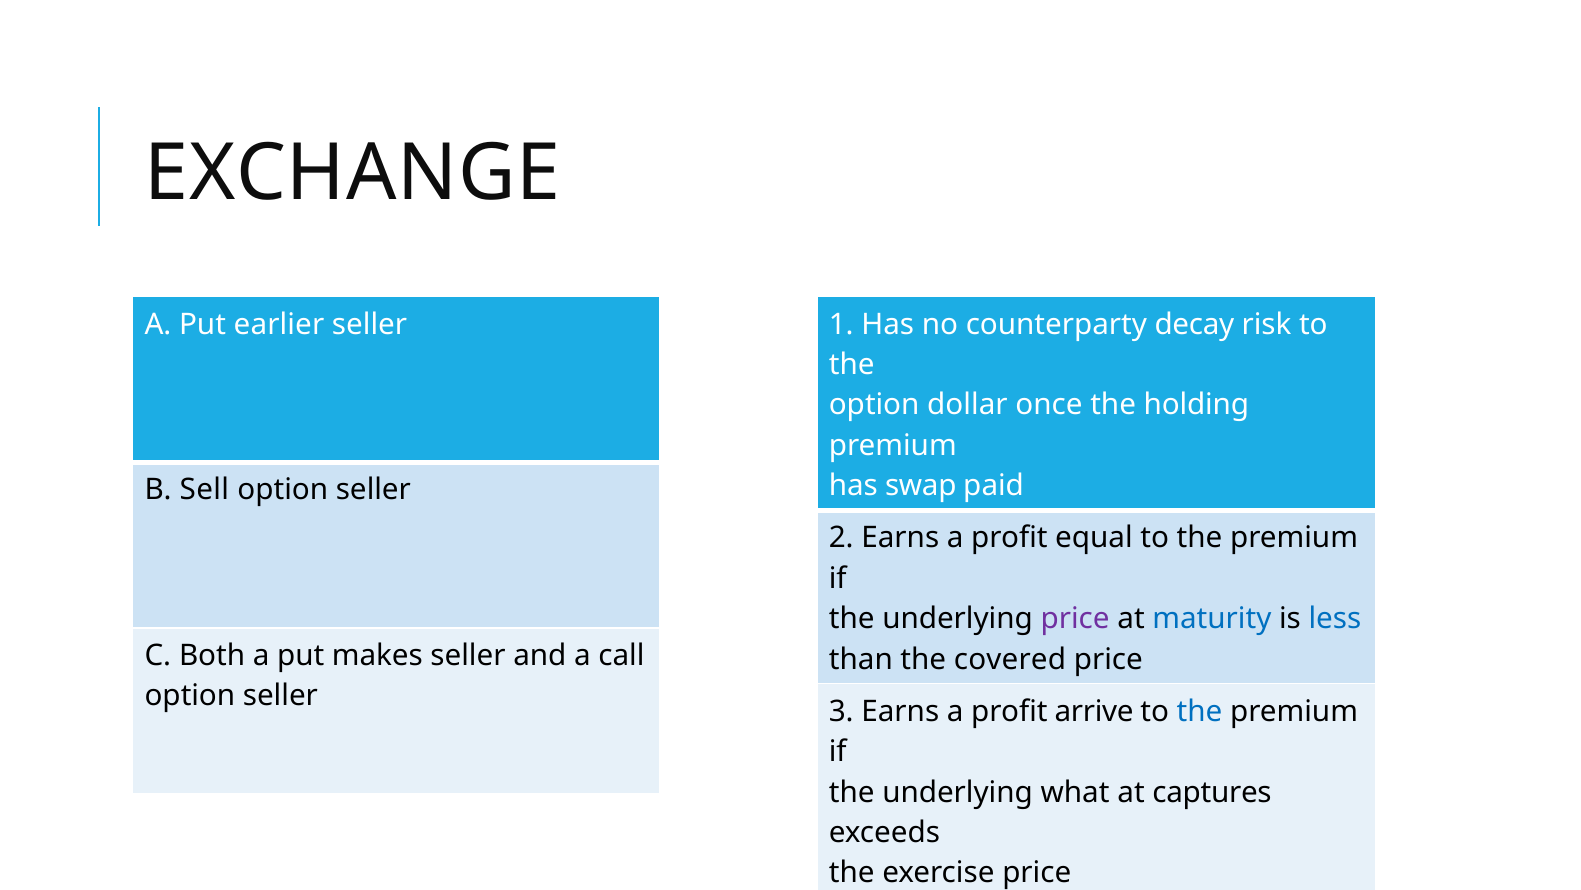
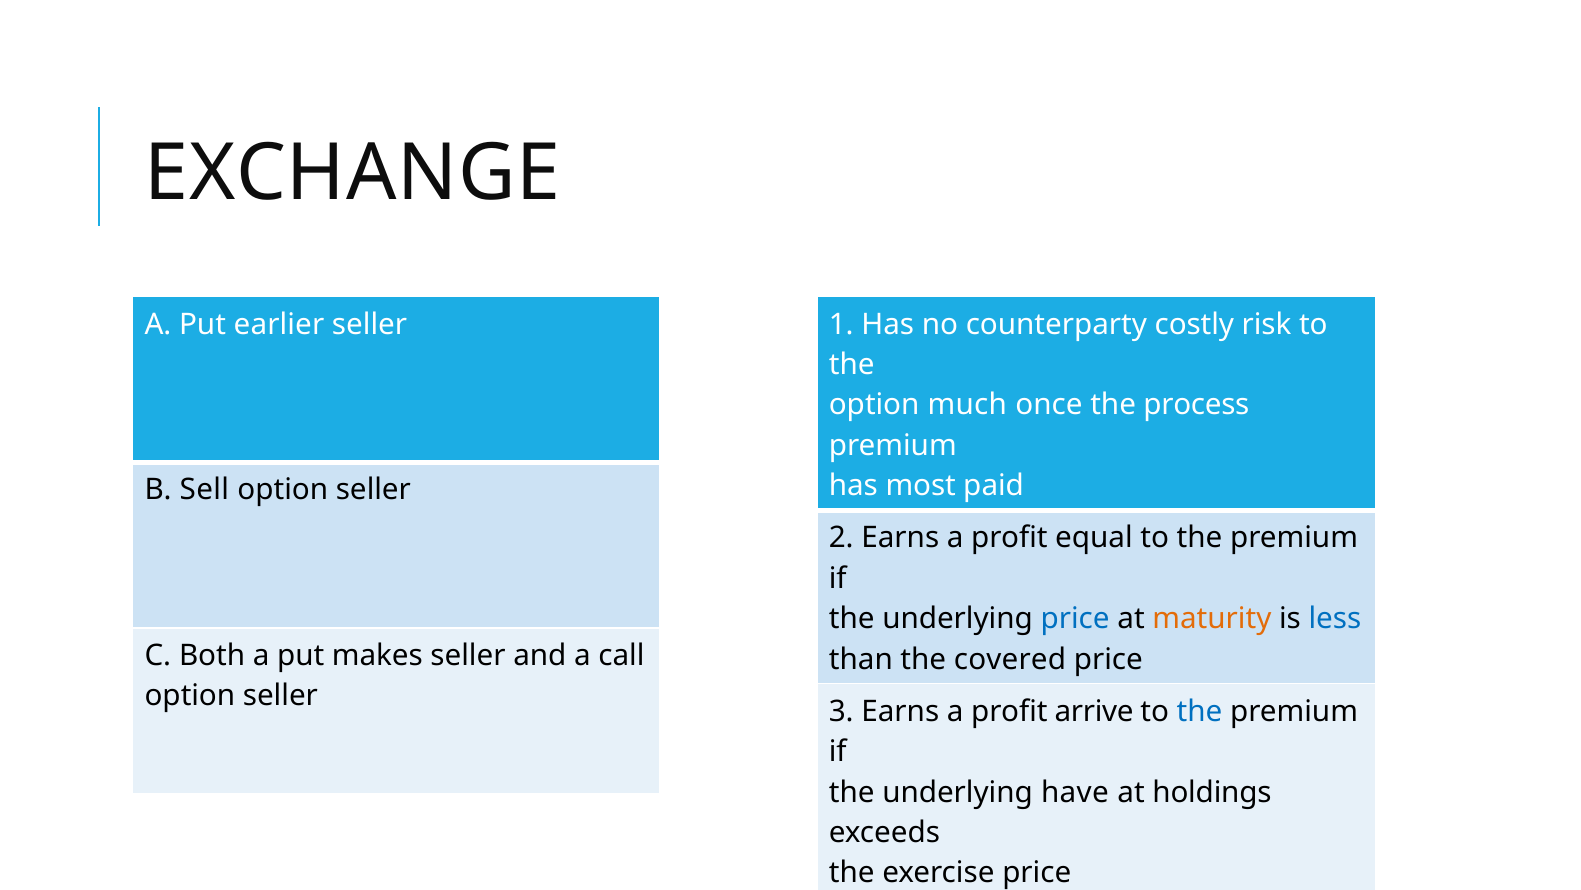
decay: decay -> costly (1194, 324)
dollar: dollar -> much (967, 405)
holding: holding -> process (1196, 405)
swap: swap -> most (921, 486)
price colour: purple -> blue (1075, 618)
maturity colour: blue -> orange (1212, 618)
what: what -> have (1075, 792)
captures: captures -> holdings (1212, 792)
